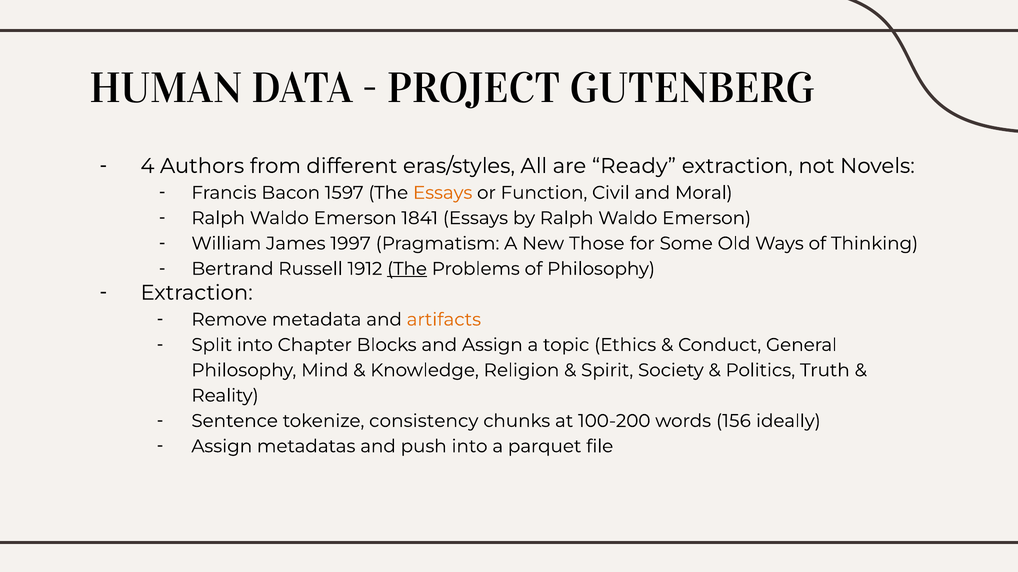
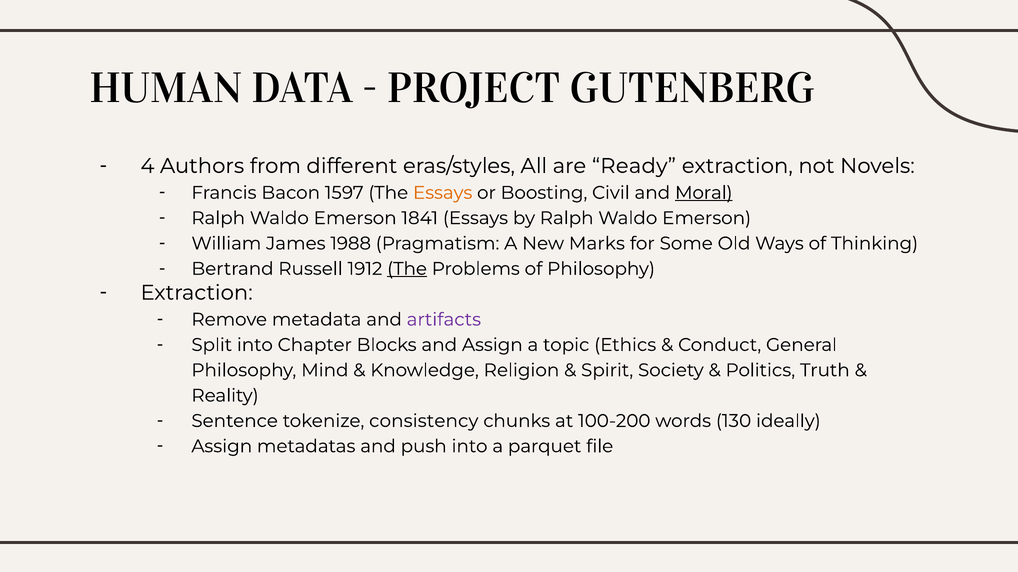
Function: Function -> Boosting (544, 193)
Moral underline: none -> present (704, 193)
1997: 1997 -> 1988 (351, 244)
Those: Those -> Marks (597, 244)
artifacts colour: orange -> purple (444, 320)
156: 156 -> 130 (734, 421)
